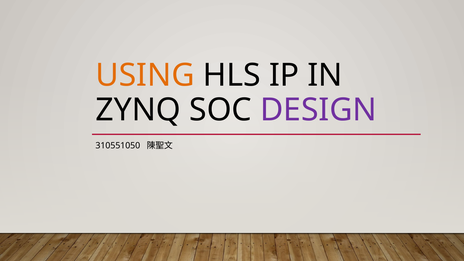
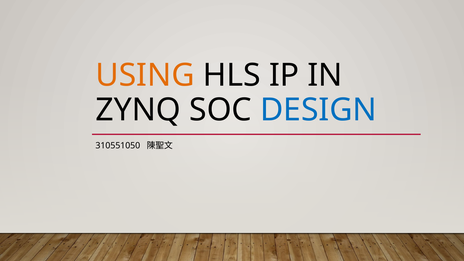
DESIGN colour: purple -> blue (318, 110)
